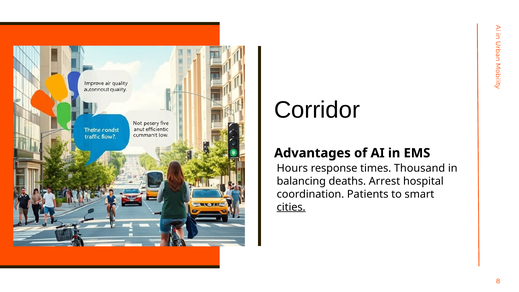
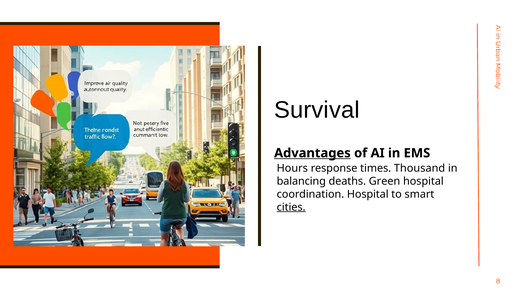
Corridor: Corridor -> Survival (317, 110)
Advantages underline: none -> present (312, 153)
Arrest: Arrest -> Green (385, 181)
coordination Patients: Patients -> Hospital (368, 194)
